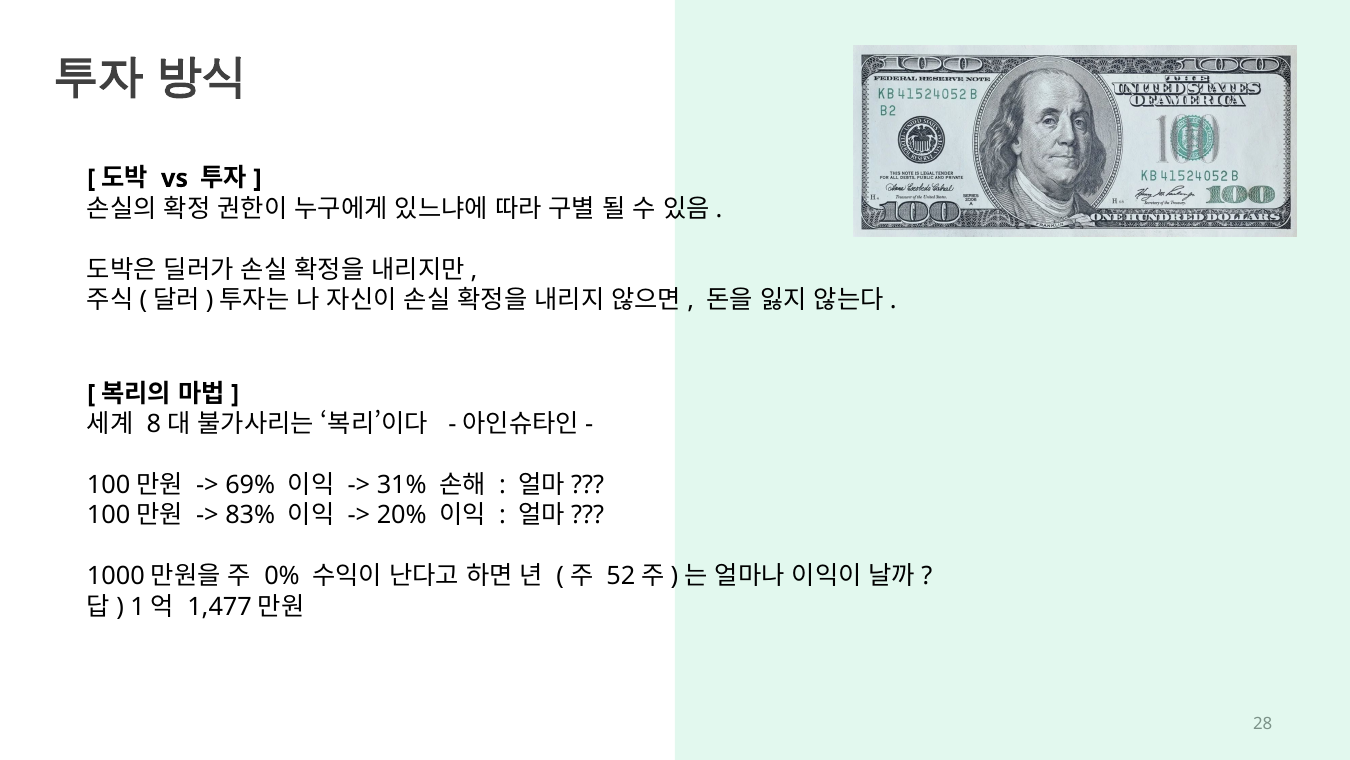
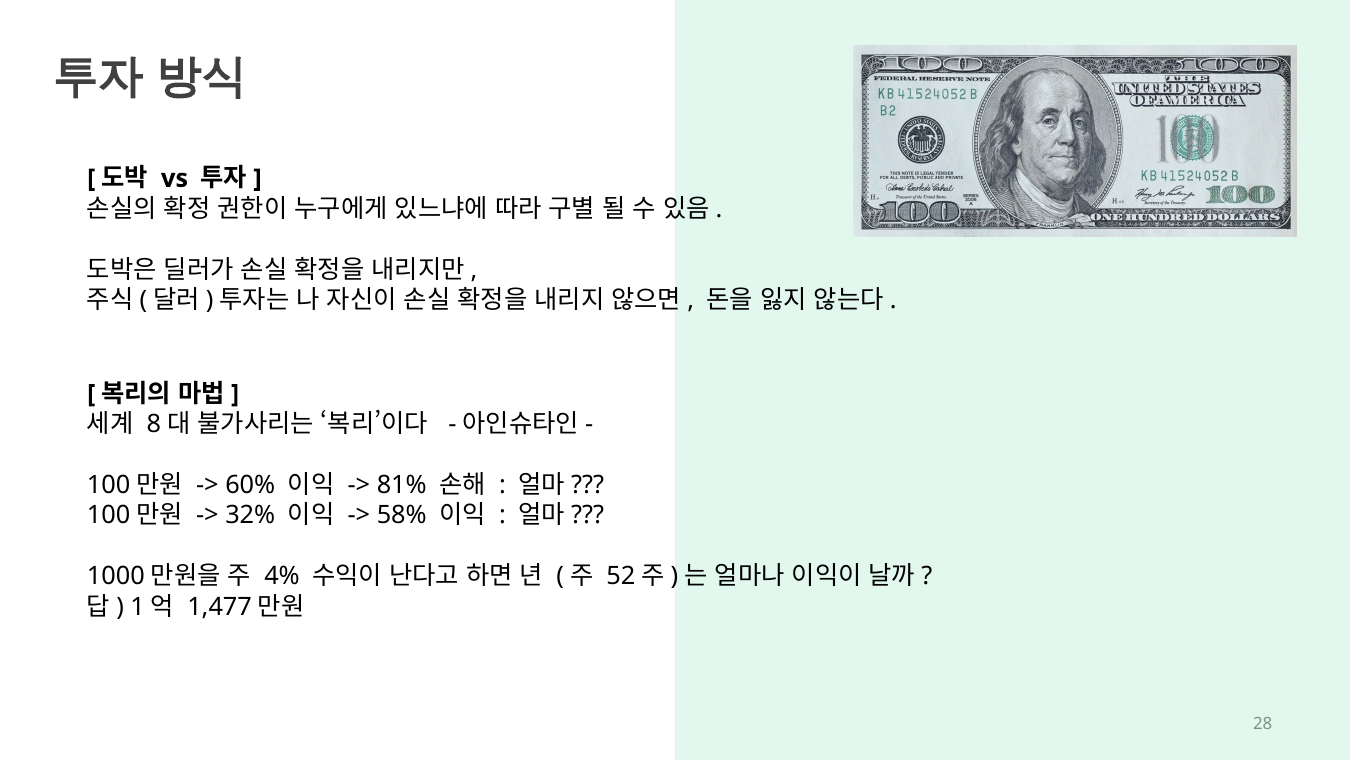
69%: 69% -> 60% (250, 485)
31%: 31% -> 81% (402, 485)
83%: 83% -> 32% (250, 515)
20%: 20% -> 58% (402, 515)
0%: 0% -> 4% (282, 576)
